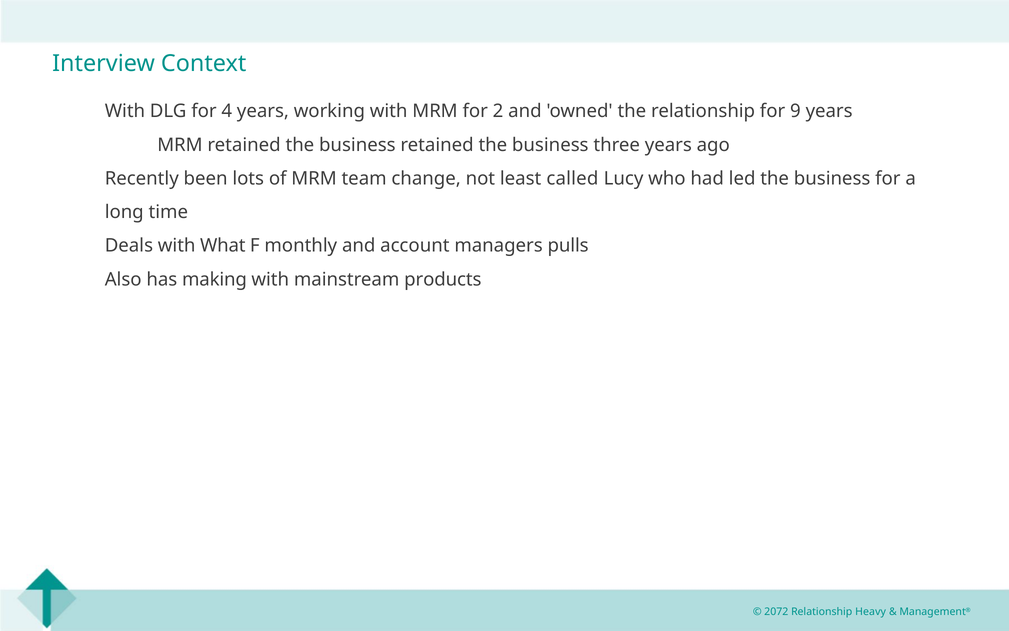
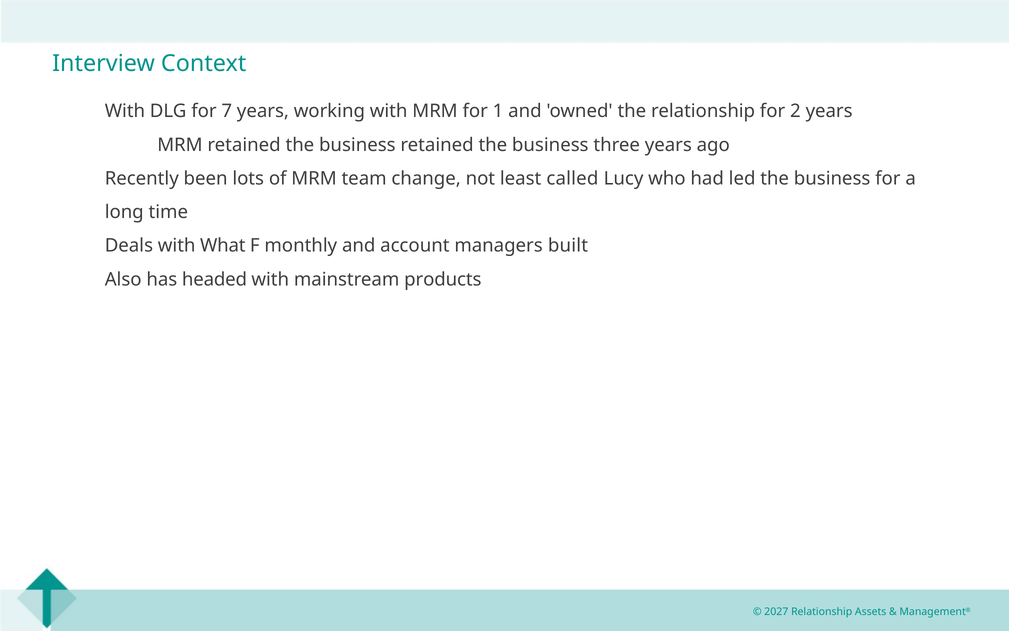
4: 4 -> 7 (227, 111)
2: 2 -> 1 (498, 111)
9: 9 -> 2 (795, 111)
pulls: pulls -> built (568, 246)
making: making -> headed (214, 279)
2072: 2072 -> 2027 (776, 611)
Heavy: Heavy -> Assets (871, 611)
